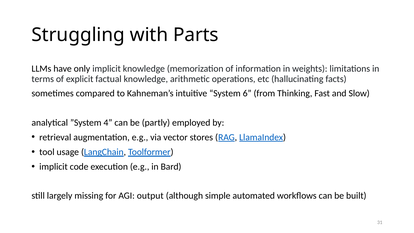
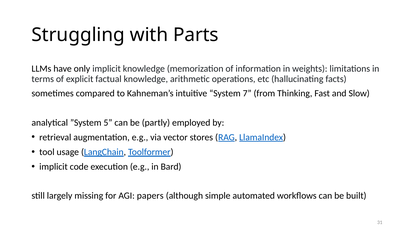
6: 6 -> 7 (247, 93)
4: 4 -> 5 (108, 123)
output: output -> papers (150, 196)
